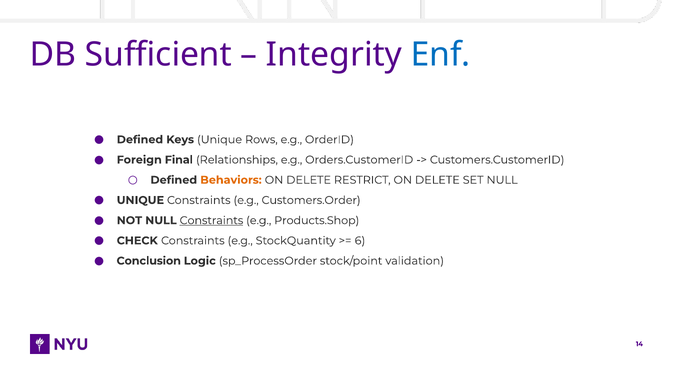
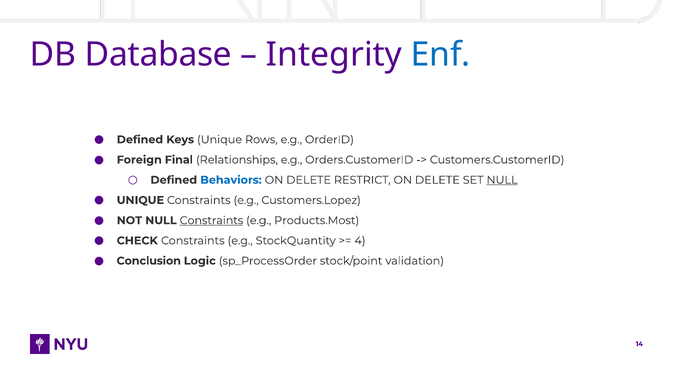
Sufficient: Sufficient -> Database (158, 55)
Behaviors colour: orange -> blue (231, 180)
NULL underline: none -> present (502, 180)
Customers.Order: Customers.Order -> Customers.Lopez (311, 200)
Products.Shop: Products.Shop -> Products.Most (317, 221)
6: 6 -> 4 (360, 241)
